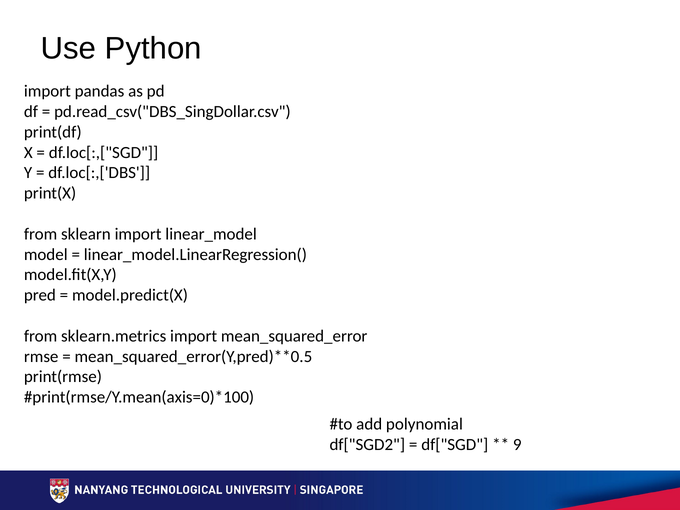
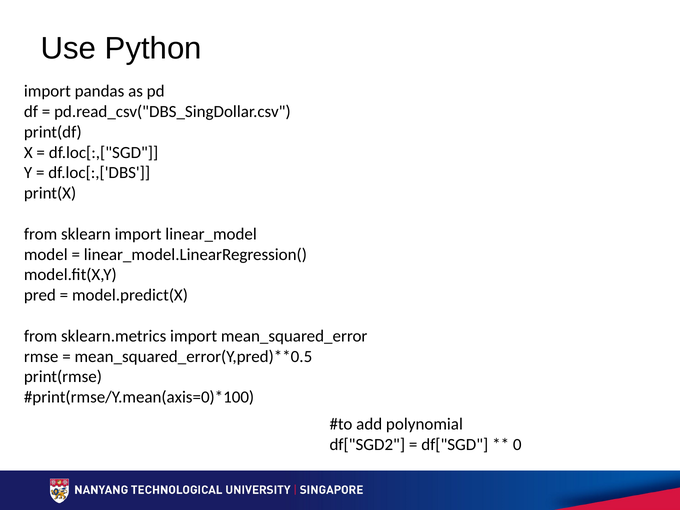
9: 9 -> 0 (517, 445)
